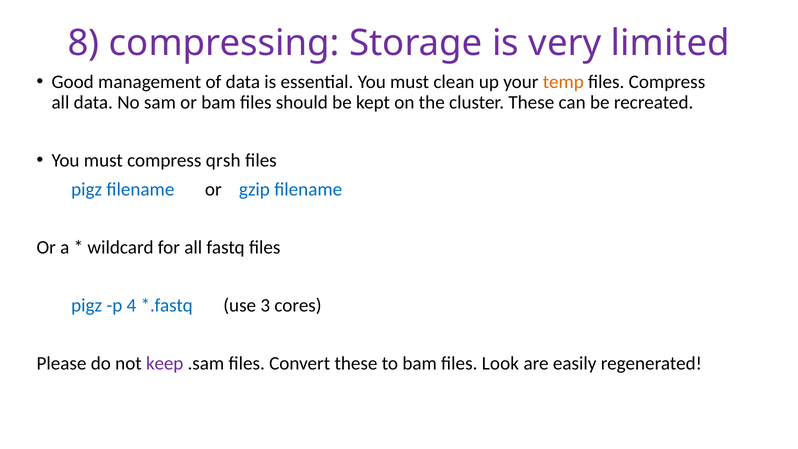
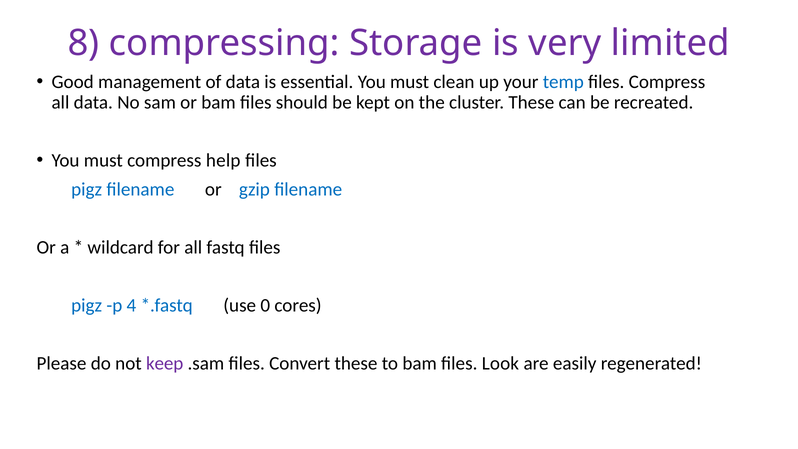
temp colour: orange -> blue (563, 82)
qrsh: qrsh -> help (223, 160)
3: 3 -> 0 (265, 305)
